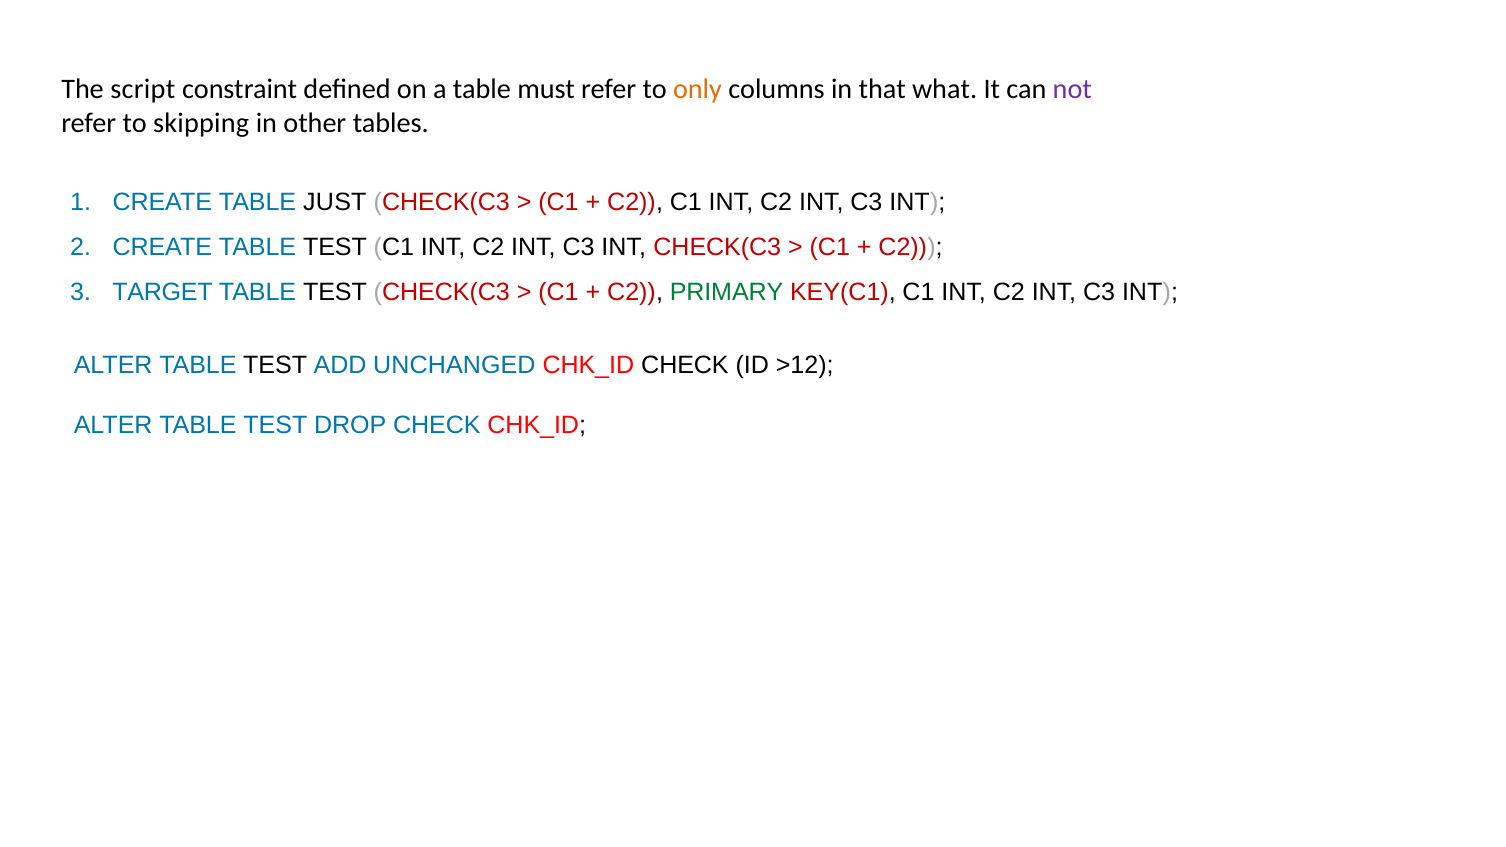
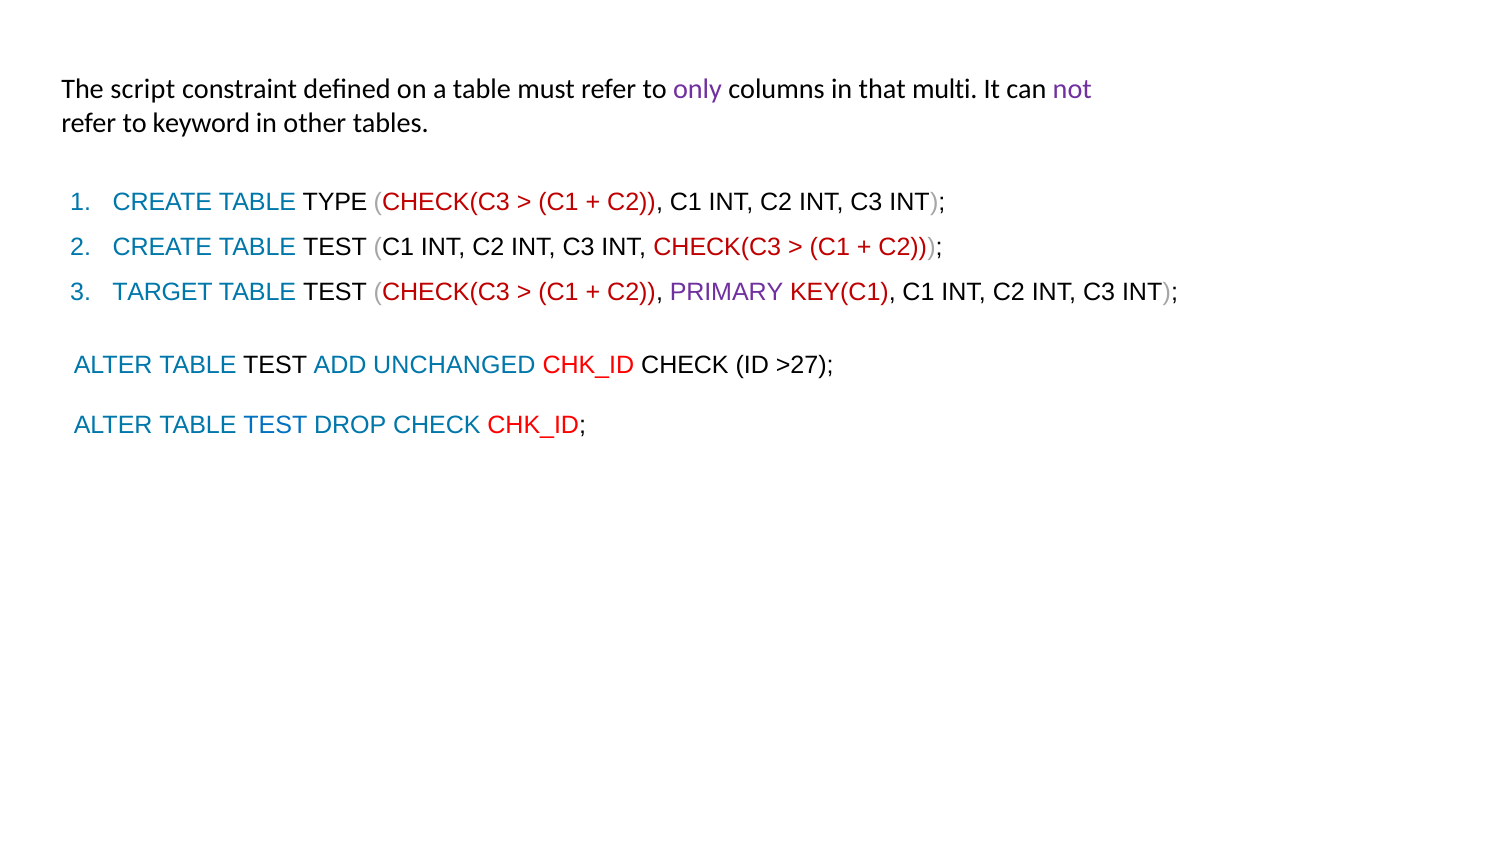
only colour: orange -> purple (697, 89)
what: what -> multi (945, 89)
skipping: skipping -> keyword (201, 123)
JUST: JUST -> TYPE (335, 202)
PRIMARY colour: green -> purple (727, 293)
>12: >12 -> >27 (805, 365)
